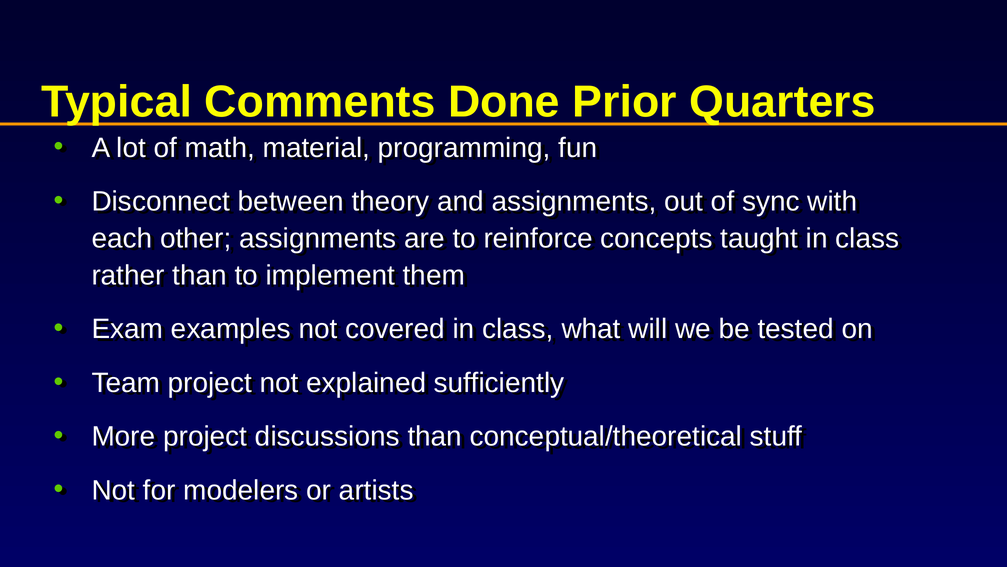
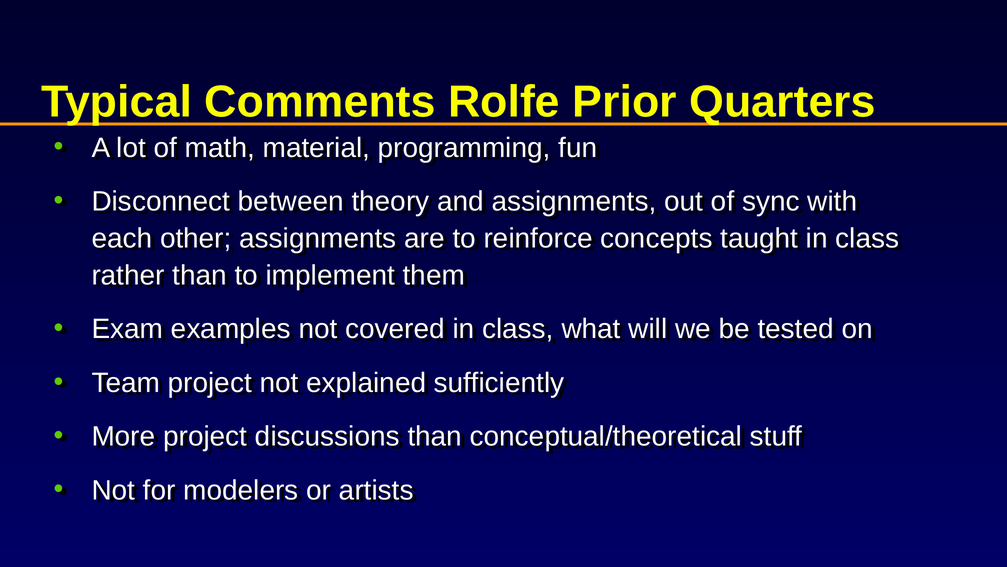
Done: Done -> Rolfe (504, 102)
